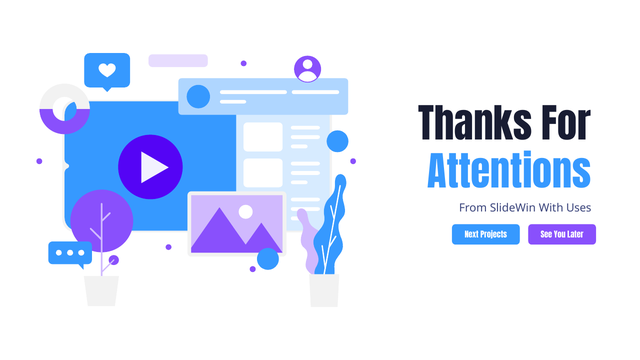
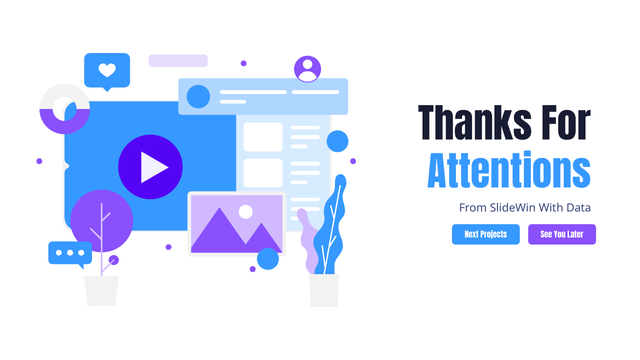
Uses: Uses -> Data (579, 208)
